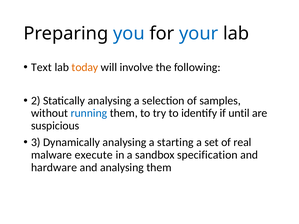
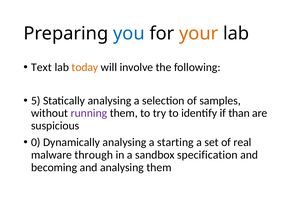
your colour: blue -> orange (199, 33)
2: 2 -> 5 (36, 101)
running colour: blue -> purple (89, 113)
until: until -> than (239, 113)
3: 3 -> 0 (36, 143)
execute: execute -> through (94, 155)
hardware: hardware -> becoming (54, 168)
